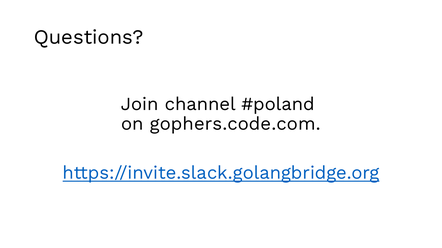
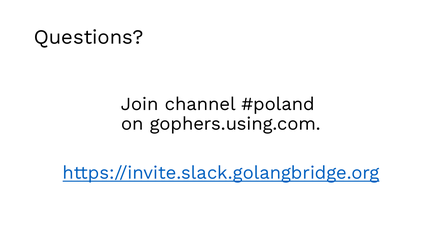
gophers.code.com: gophers.code.com -> gophers.using.com (235, 124)
